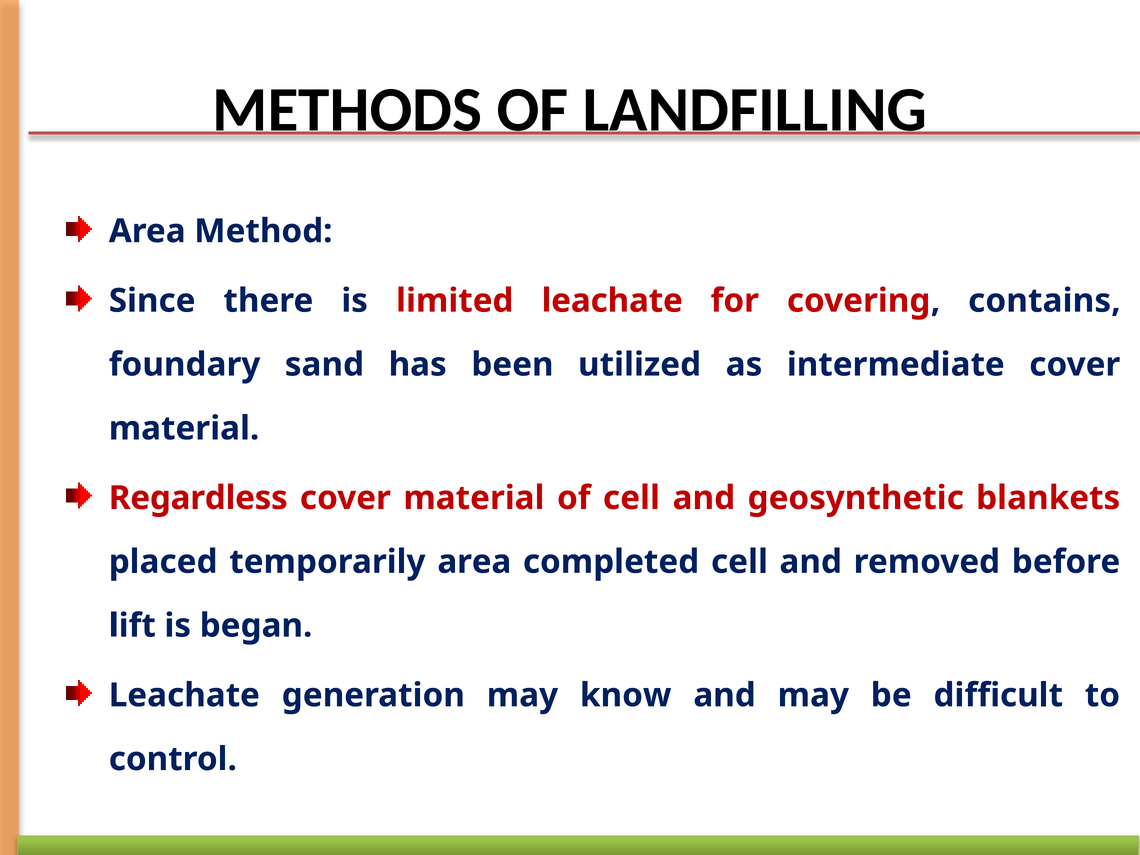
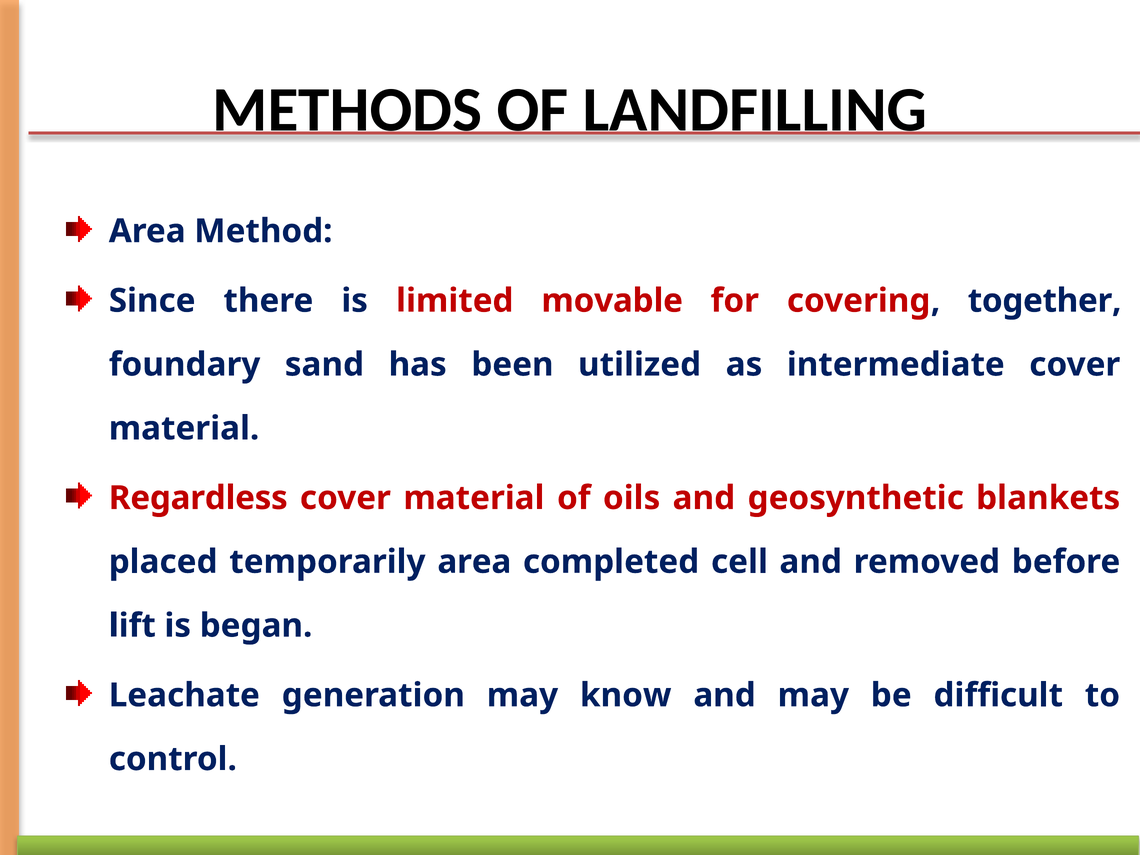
limited leachate: leachate -> movable (612, 301)
contains: contains -> together (1045, 301)
of cell: cell -> oils (632, 498)
